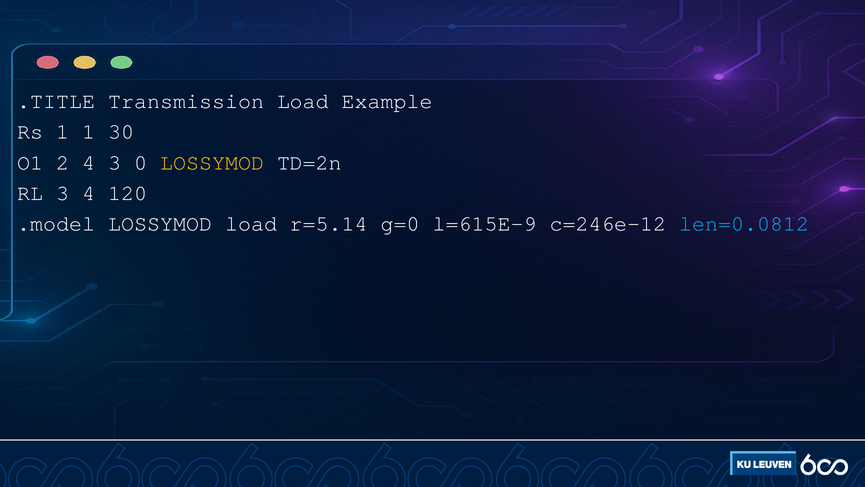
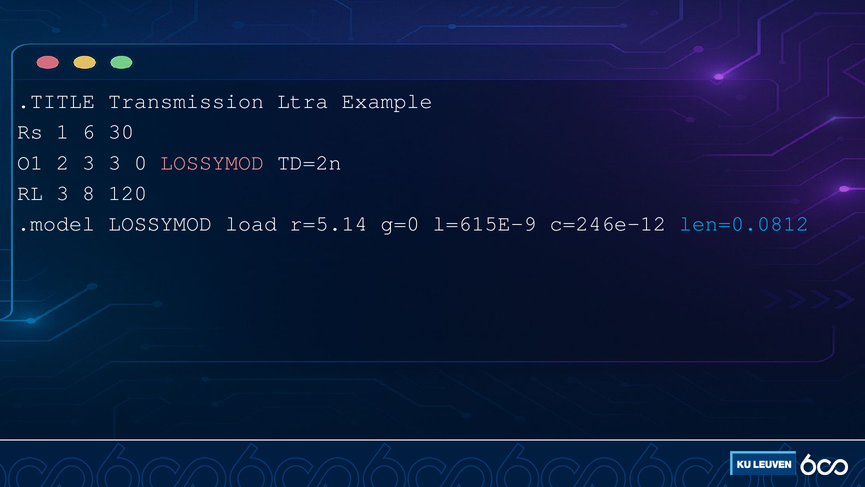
Transmission Load: Load -> Ltra (303, 101)
1 1: 1 -> 6 (89, 132)
2 4: 4 -> 3 (89, 162)
LOSSYMOD colour: yellow -> pink (212, 162)
3 4: 4 -> 8 (89, 193)
